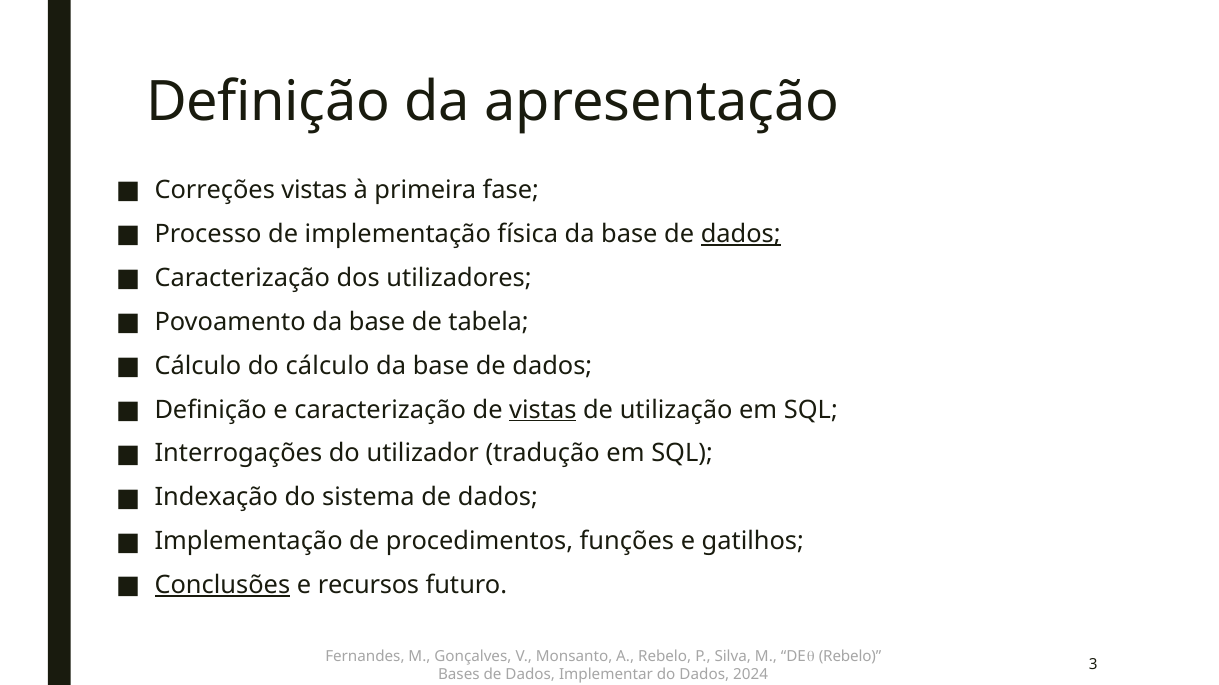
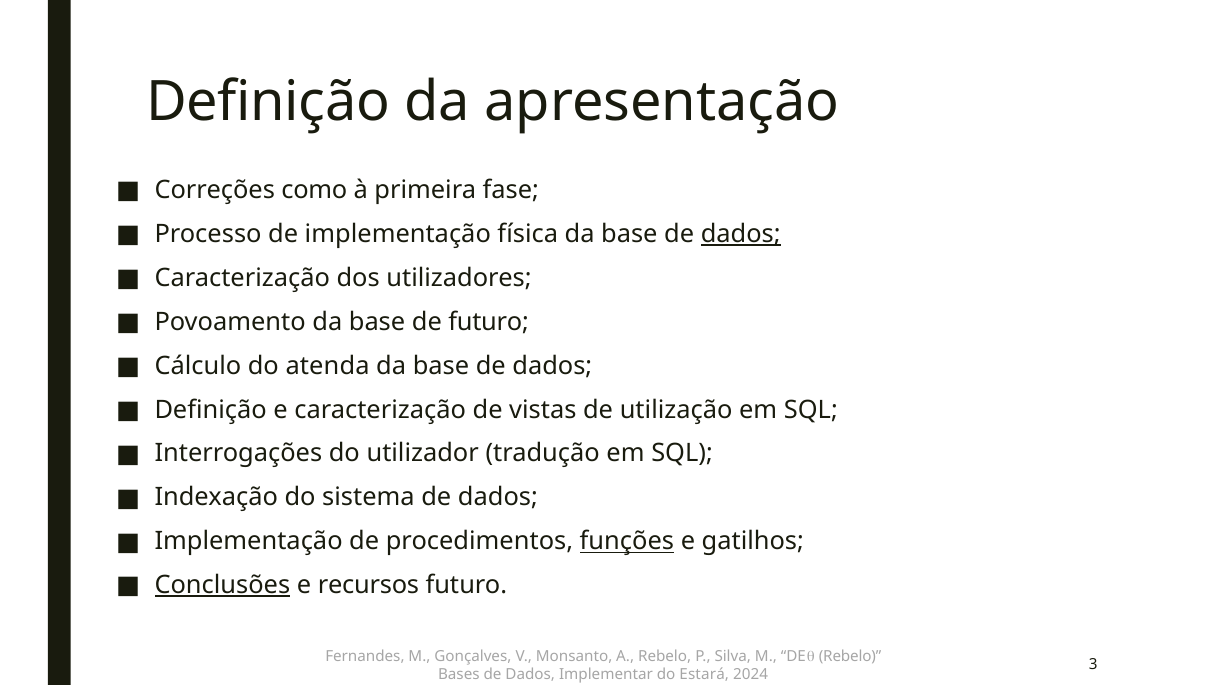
Correções vistas: vistas -> como (314, 190)
de tabela: tabela -> futuro (489, 322)
do cálculo: cálculo -> atenda (328, 366)
vistas underline: present -> none (543, 410)
funções underline: none -> present (627, 542)
do Dados: Dados -> Estará (704, 676)
